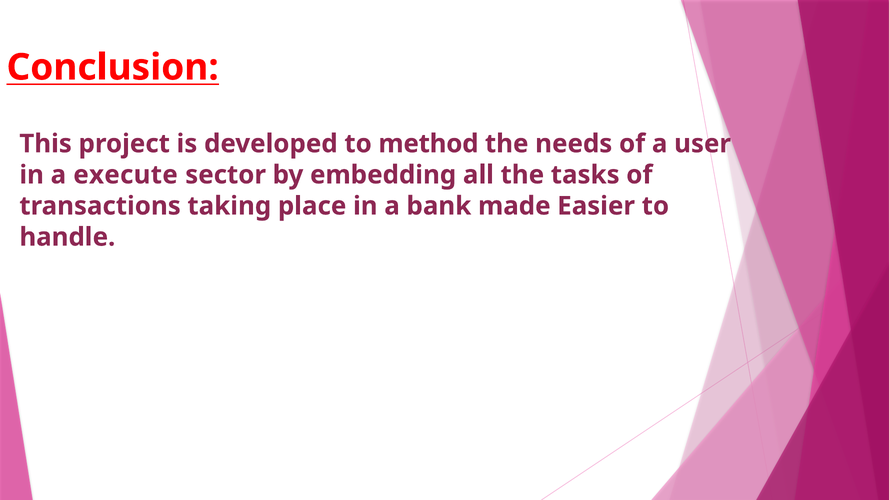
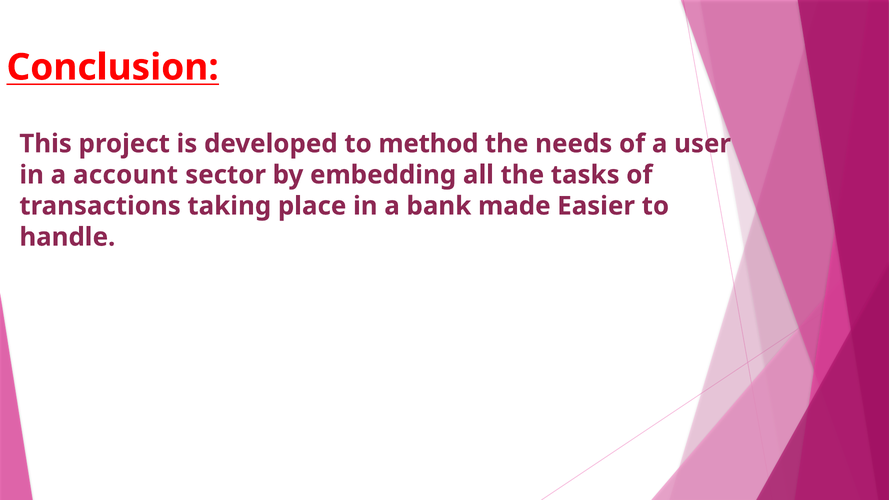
execute: execute -> account (126, 175)
